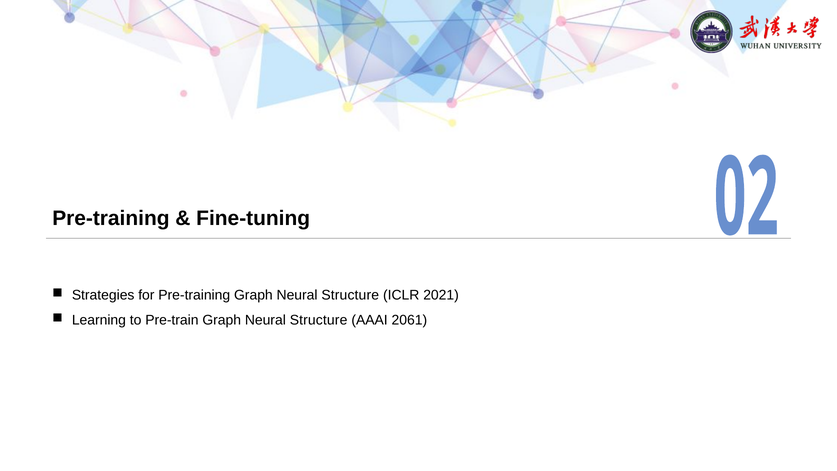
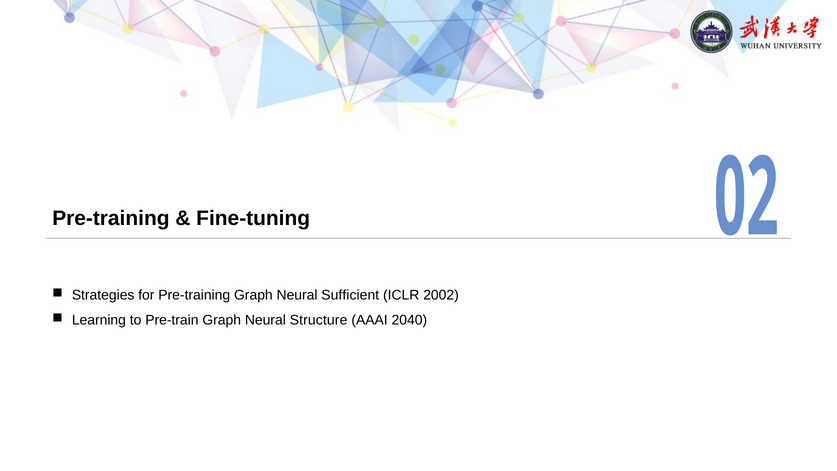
Pre-training Graph Neural Structure: Structure -> Sufficient (350, 295)
2021: 2021 -> 2002 (441, 295)
2061: 2061 -> 2040 (409, 320)
